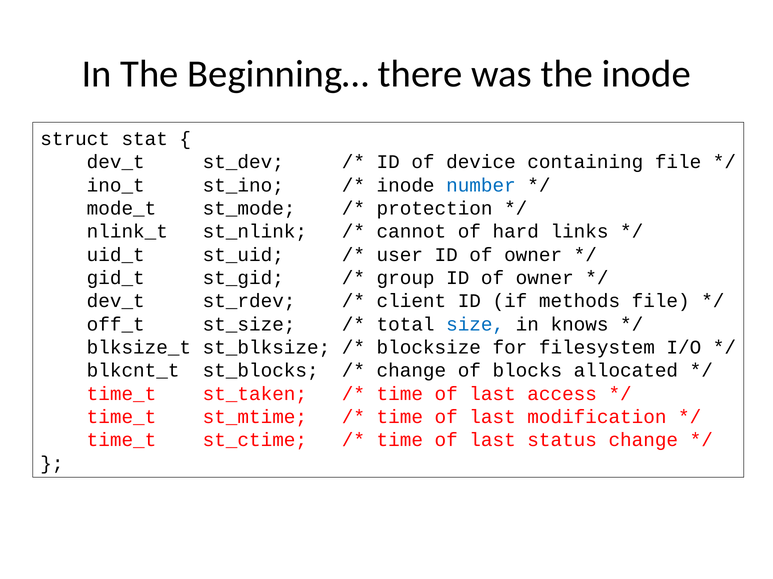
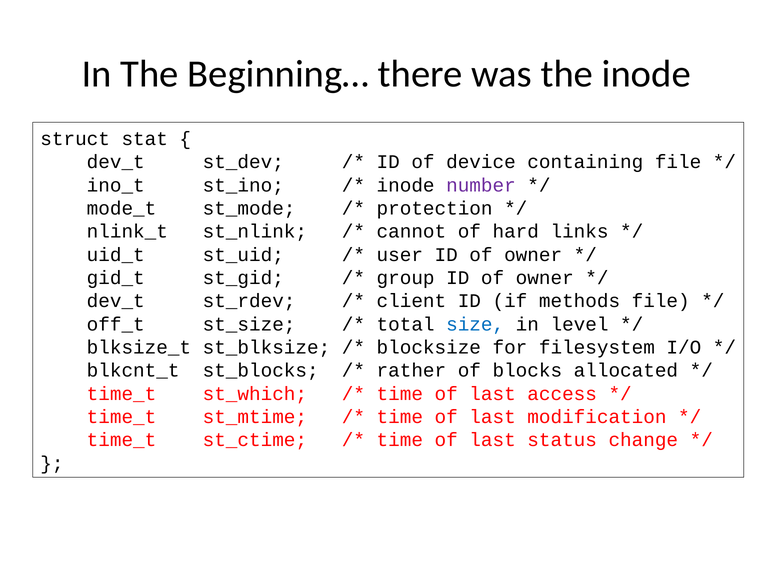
number colour: blue -> purple (481, 186)
knows: knows -> level (580, 325)
change: change -> rather (411, 371)
st_taken: st_taken -> st_which (255, 394)
